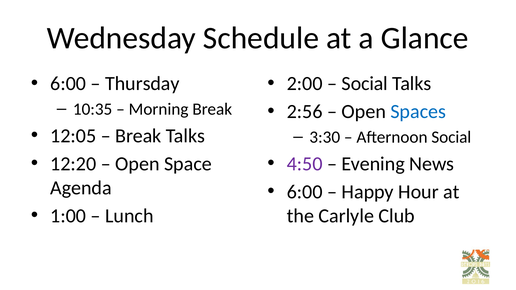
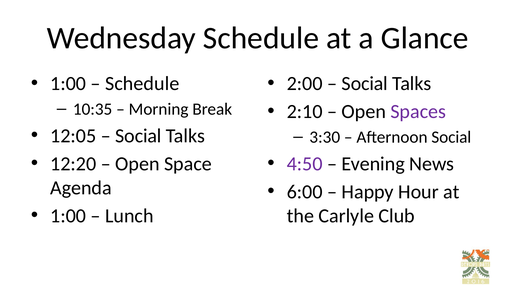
6:00: 6:00 -> 1:00 (68, 84)
Thursday: Thursday -> Schedule (142, 84)
2:56: 2:56 -> 2:10 (305, 112)
Spaces colour: blue -> purple (418, 112)
Break: Break -> Social (138, 136)
